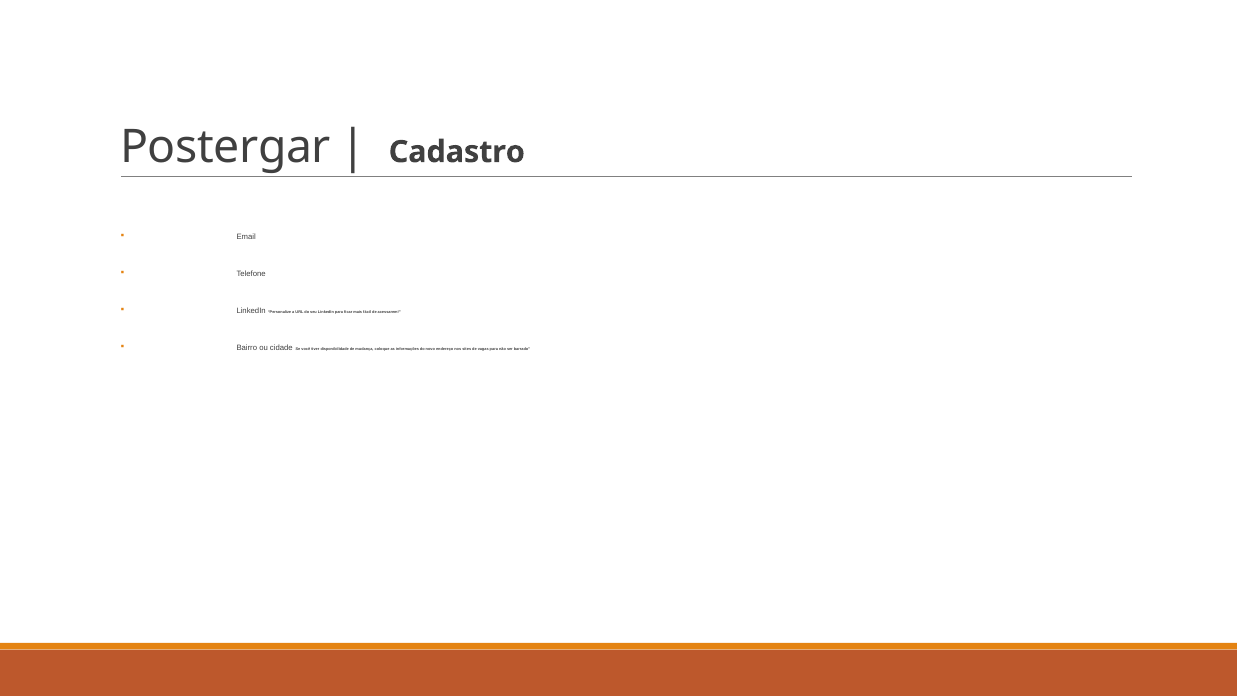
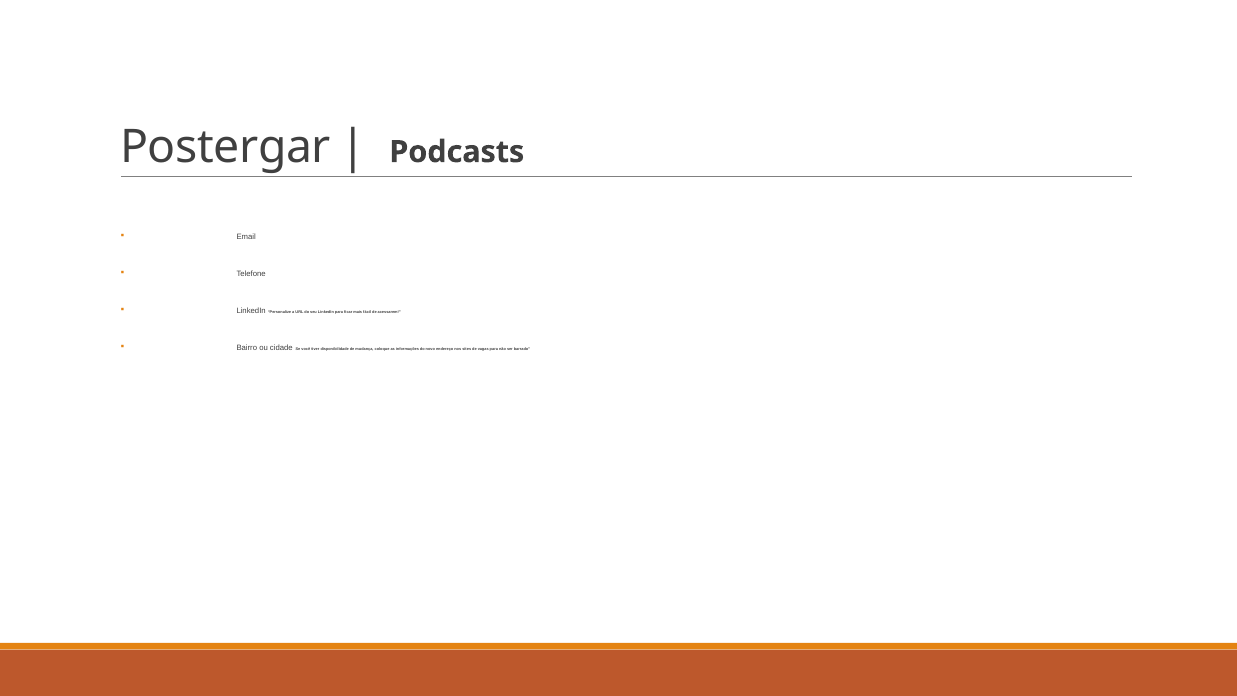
Cadastro: Cadastro -> Podcasts (457, 152)
